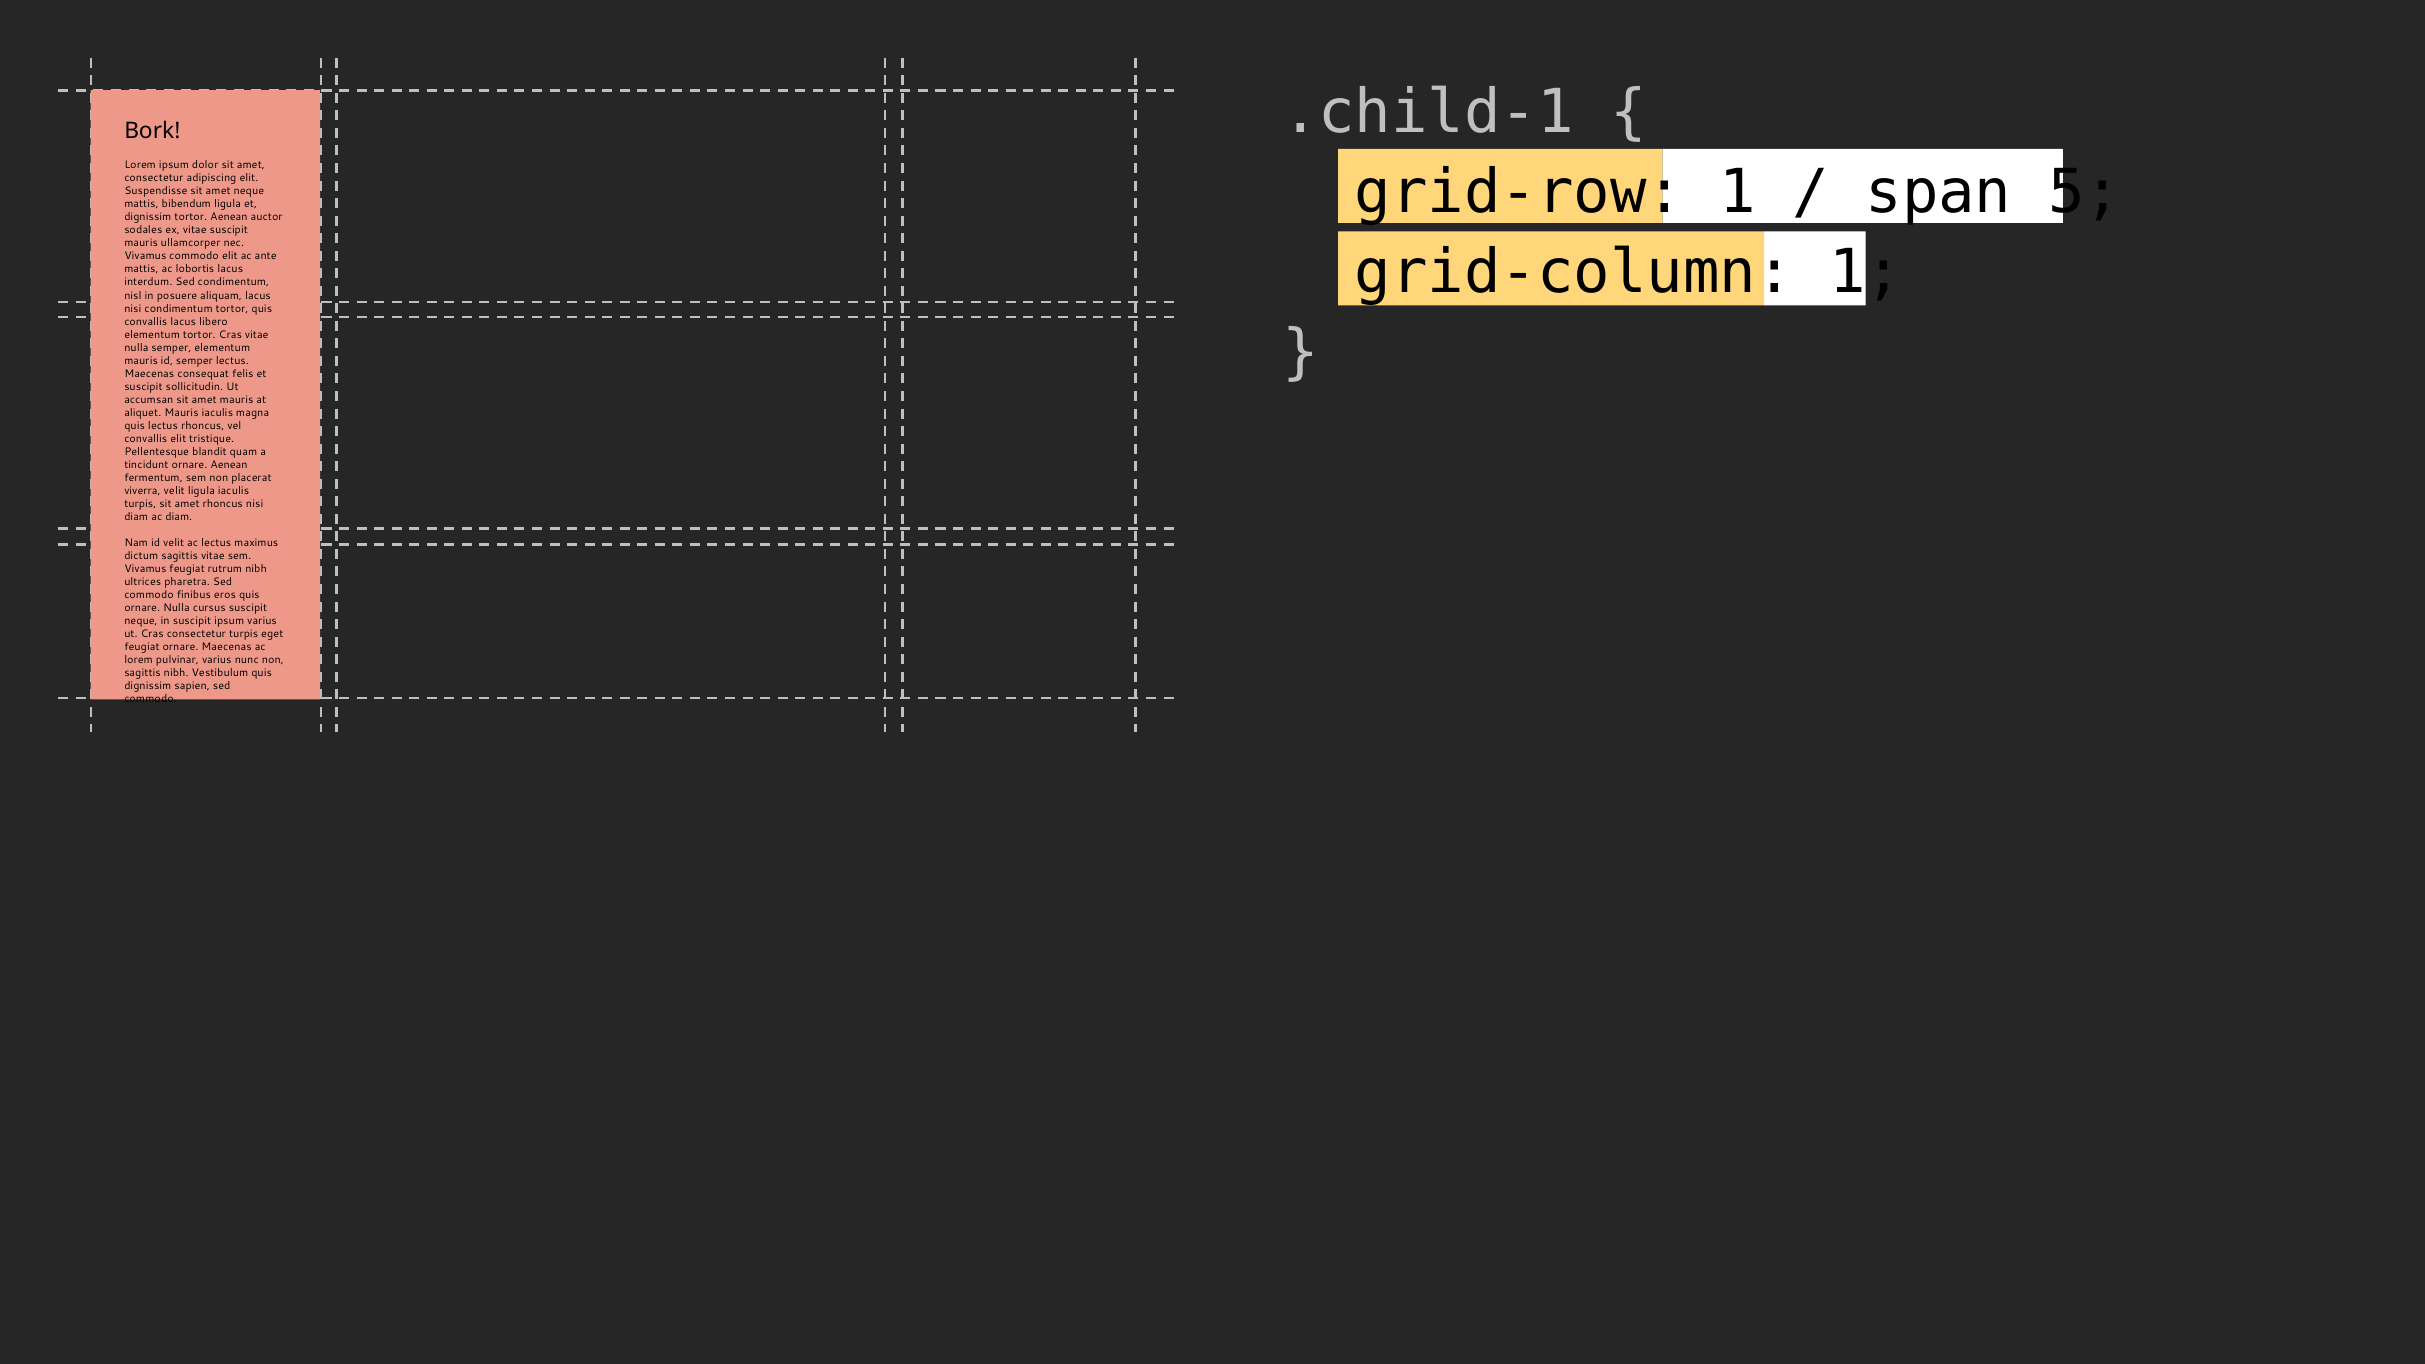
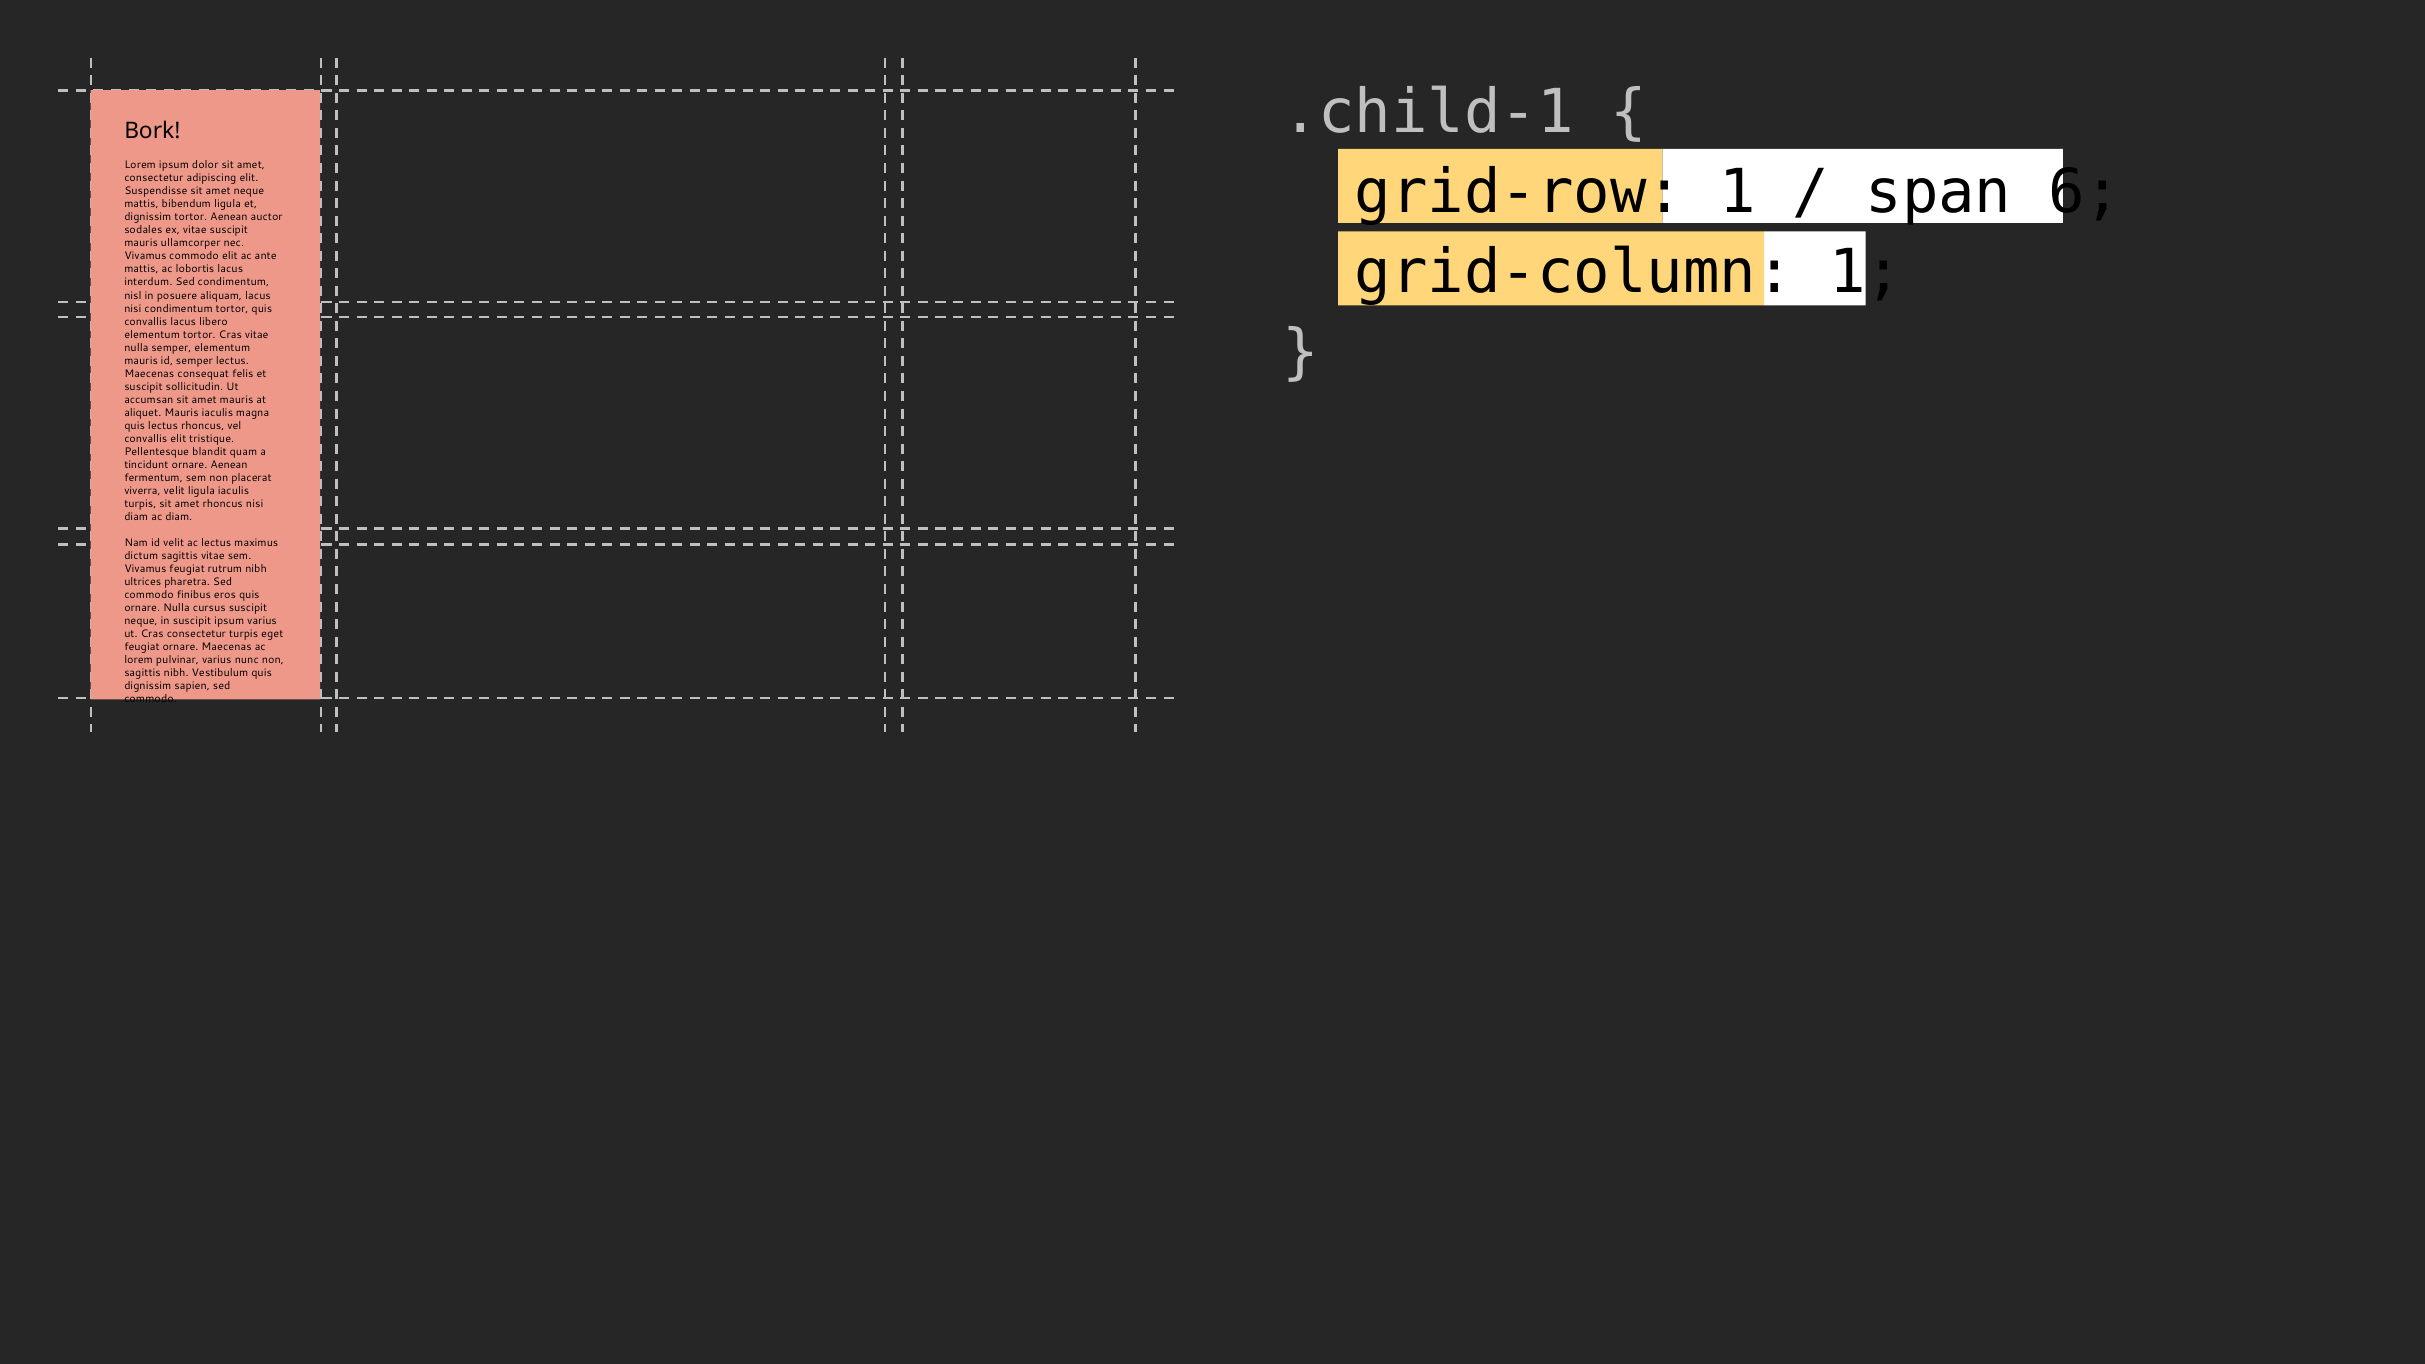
5: 5 -> 6 (2085, 192)
